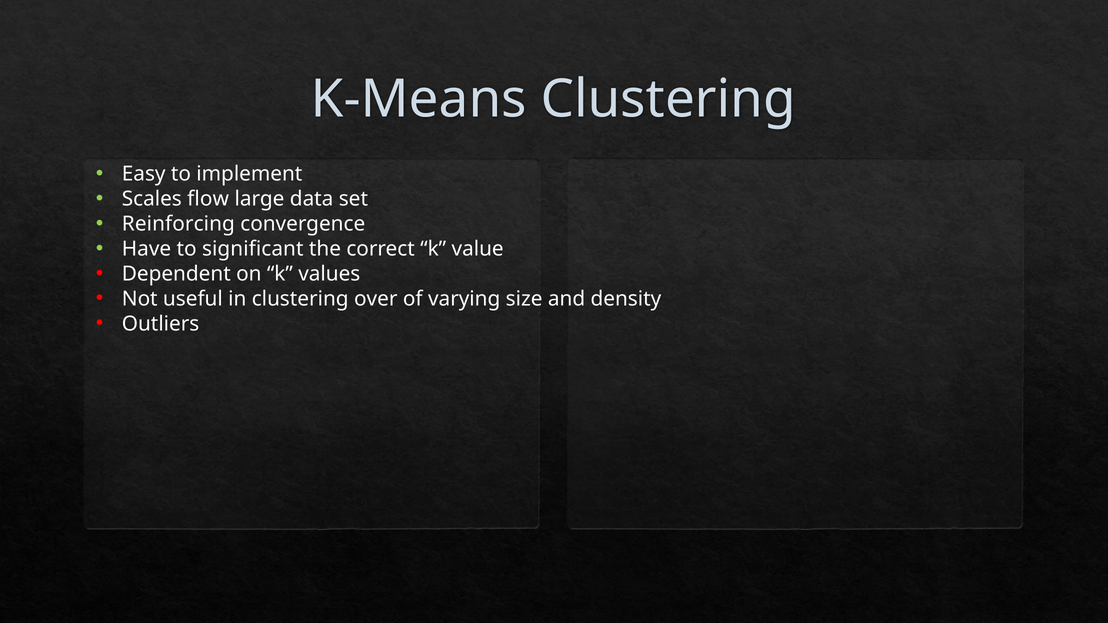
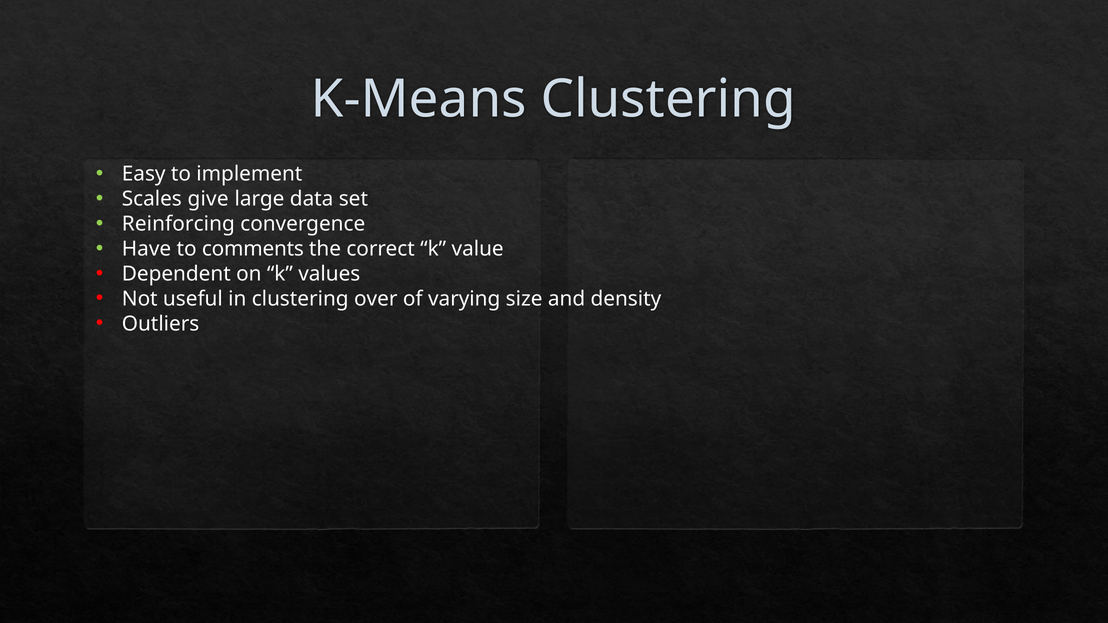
flow: flow -> give (208, 199)
significant: significant -> comments (253, 249)
